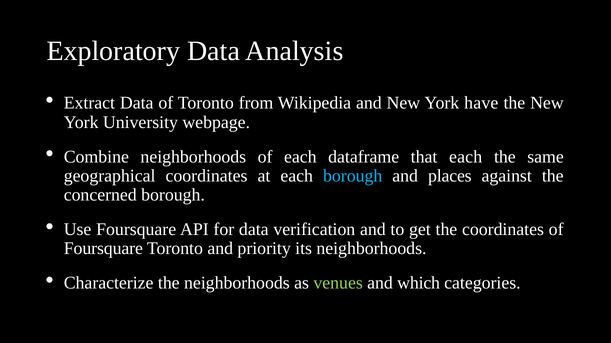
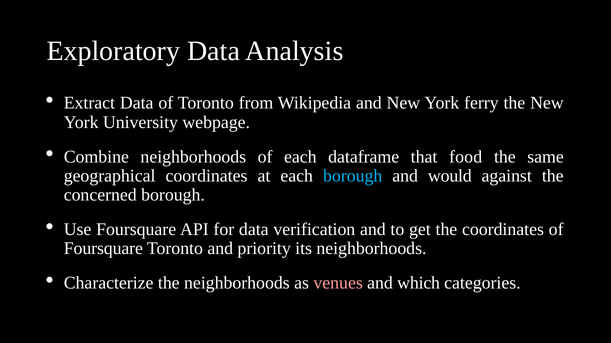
have: have -> ferry (481, 103)
that each: each -> food (466, 157)
places: places -> would (450, 176)
venues colour: light green -> pink (338, 284)
